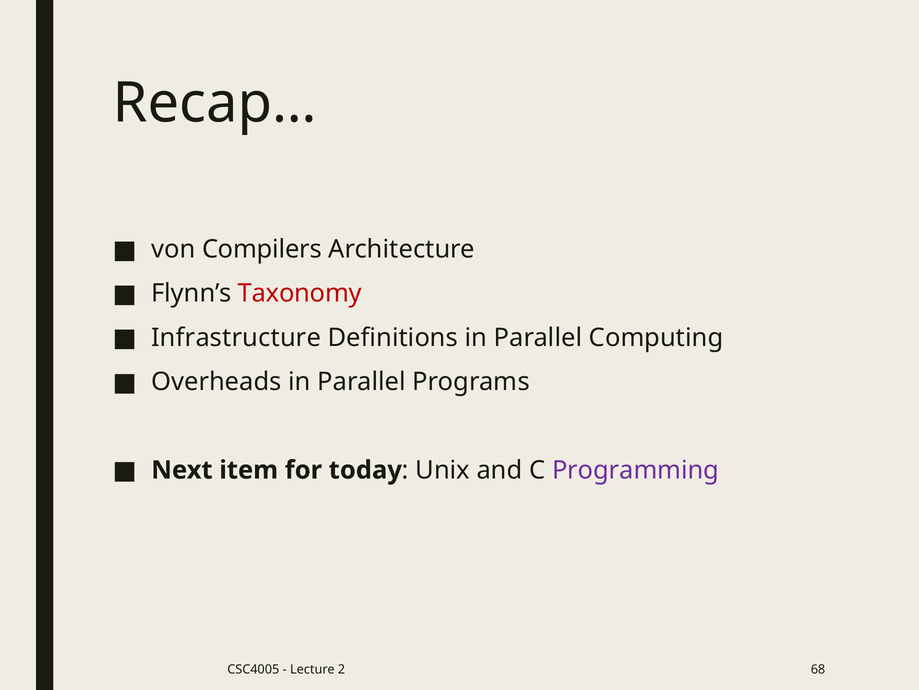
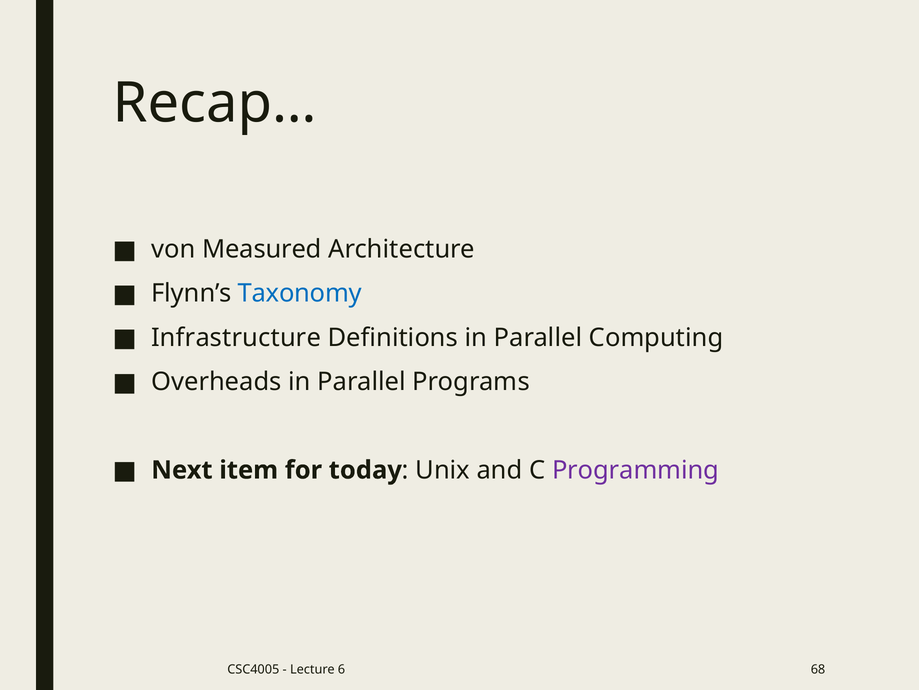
Compilers: Compilers -> Measured (262, 249)
Taxonomy colour: red -> blue (300, 293)
2: 2 -> 6 (342, 669)
